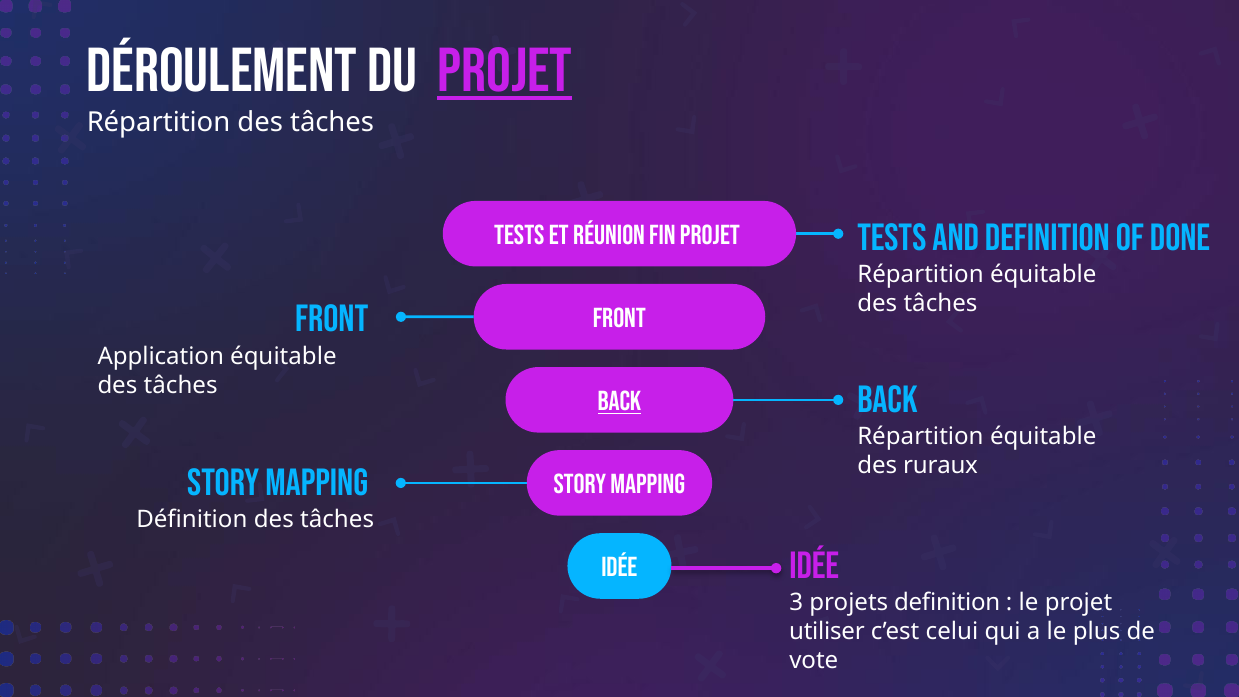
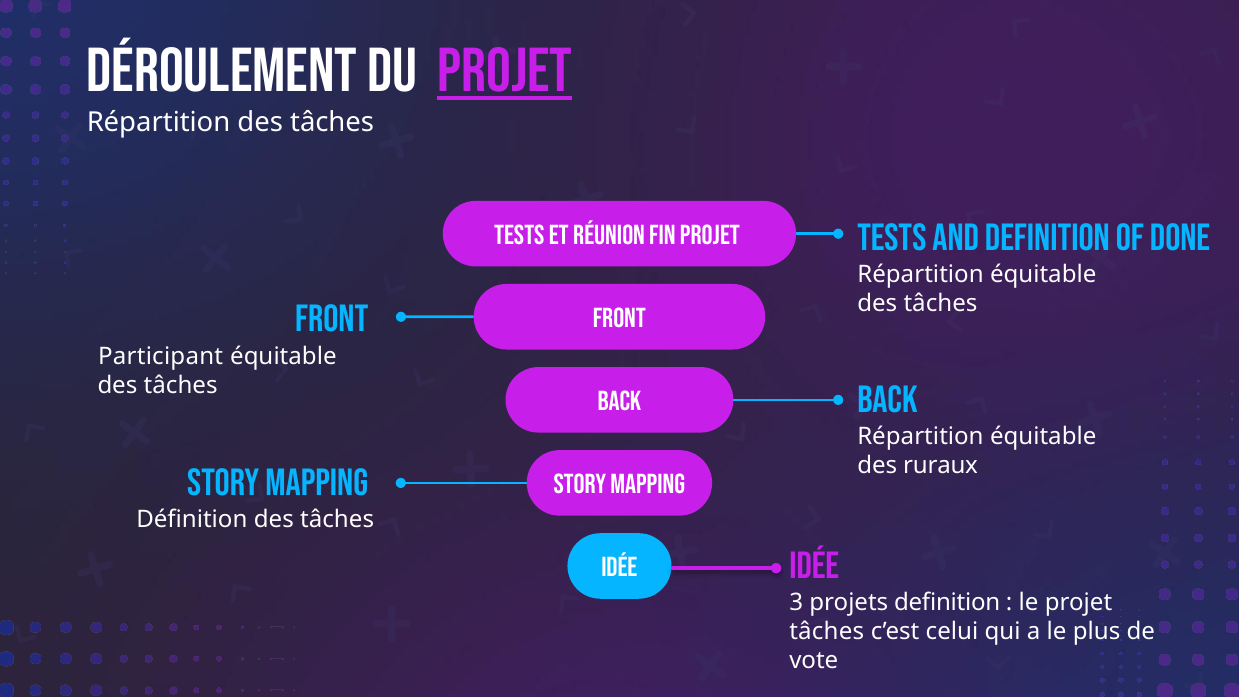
Application: Application -> Participant (161, 357)
Back underline: present -> none (619, 402)
utiliser: utiliser -> tâches (827, 631)
